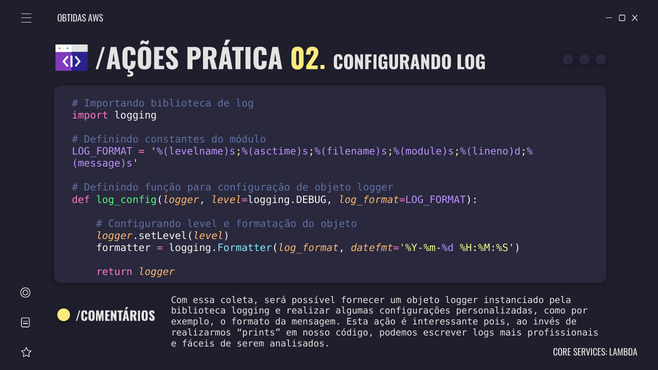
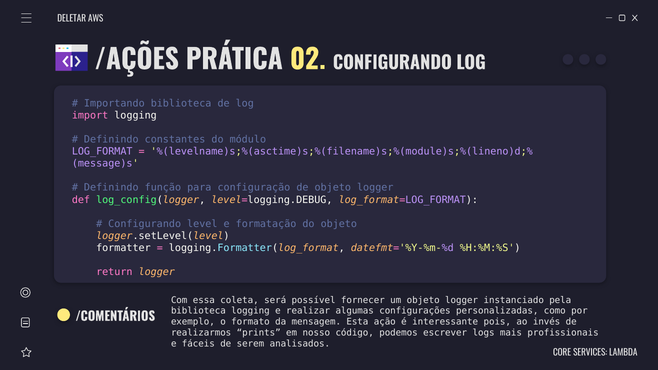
OBTIDAS: OBTIDAS -> DELETAR (72, 19)
